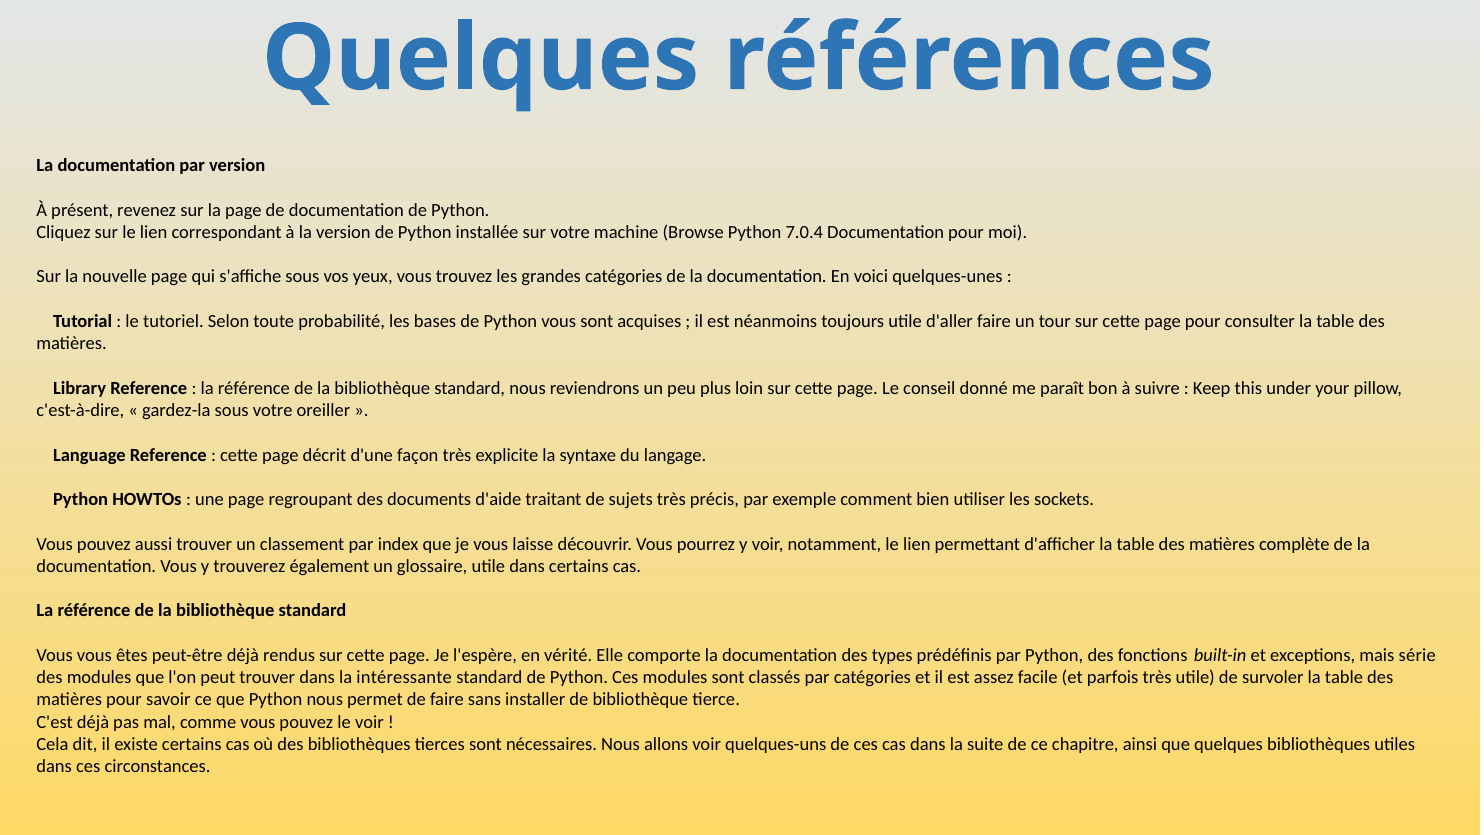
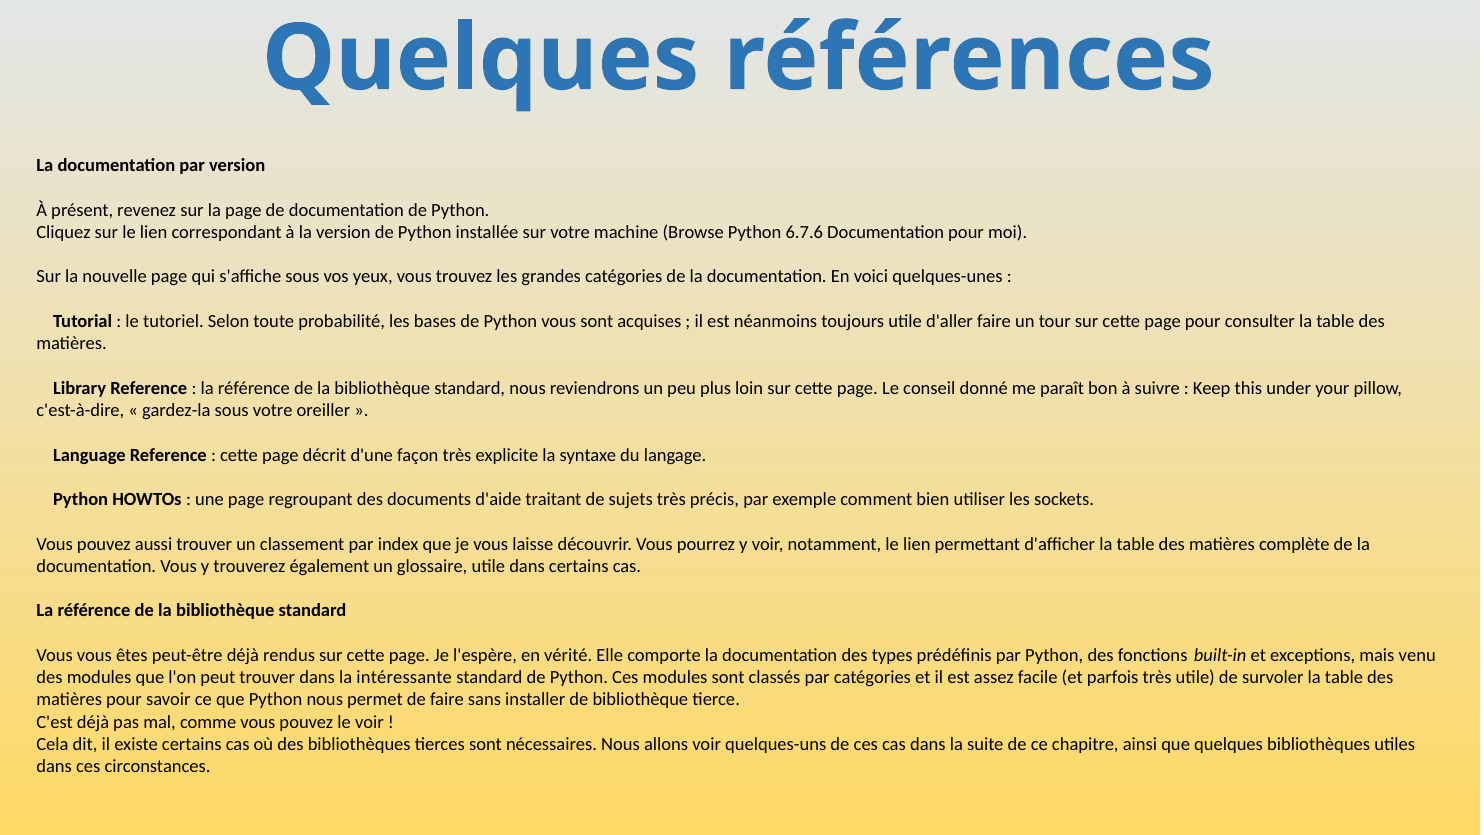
7.0.4: 7.0.4 -> 6.7.6 (804, 232)
série: série -> venu (1417, 655)
